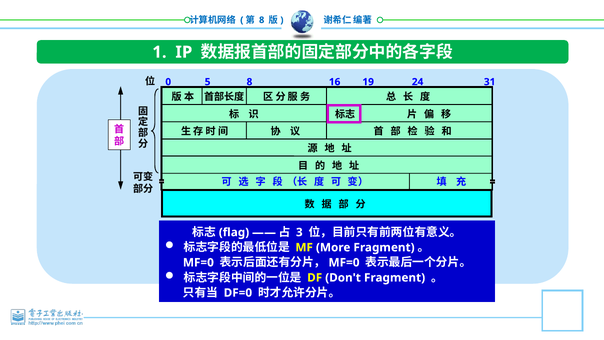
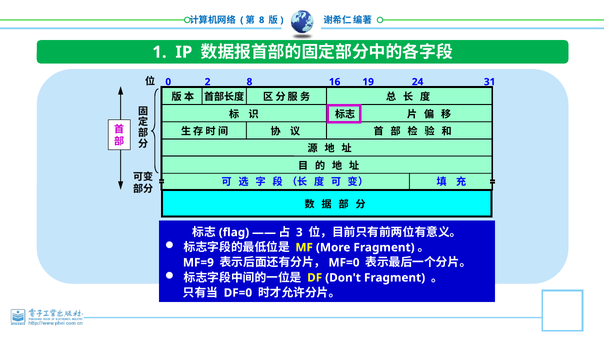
5: 5 -> 2 (208, 82)
MF=0: MF=0 -> MF=9 (198, 262)
